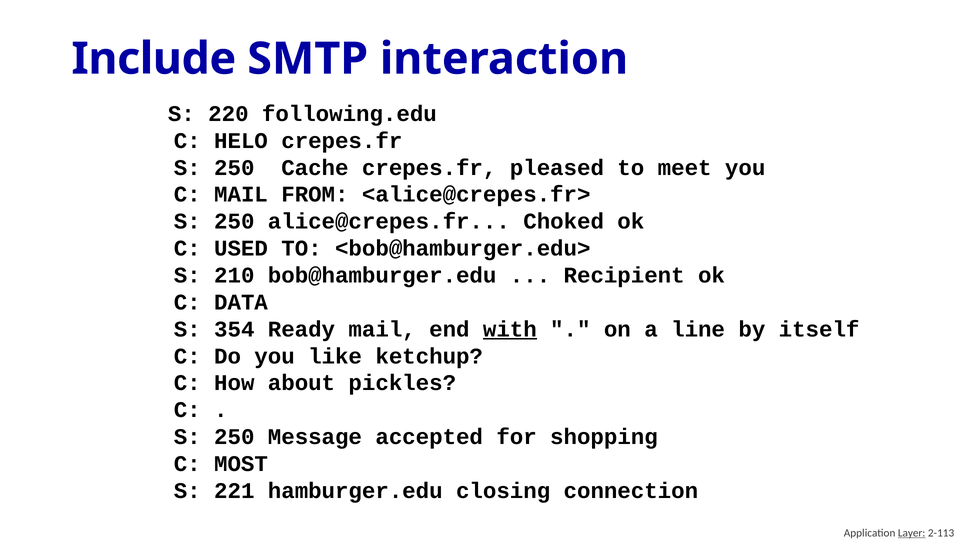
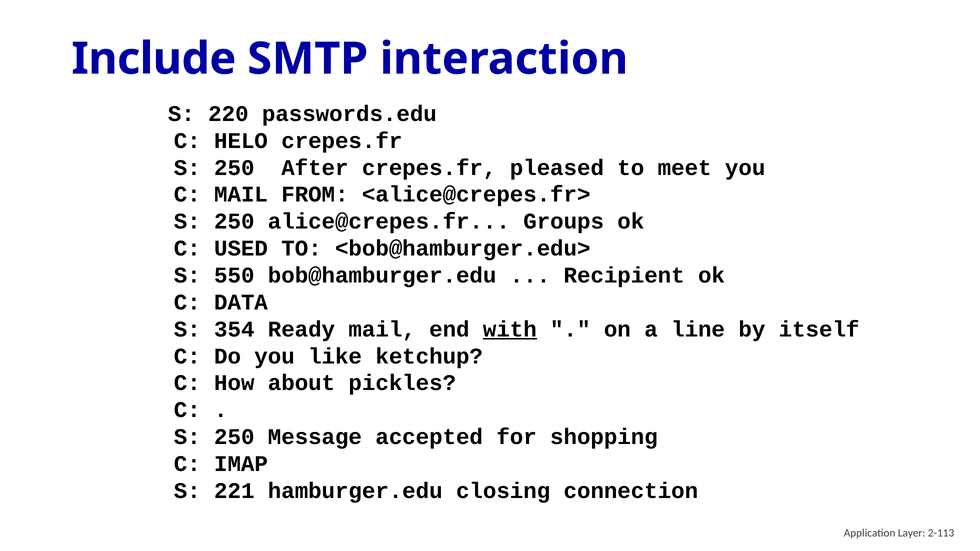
following.edu: following.edu -> passwords.edu (349, 114)
Cache: Cache -> After (315, 168)
Choked: Choked -> Groups (564, 222)
210: 210 -> 550 (234, 275)
MOST: MOST -> IMAP (241, 464)
Layer underline: present -> none (912, 533)
